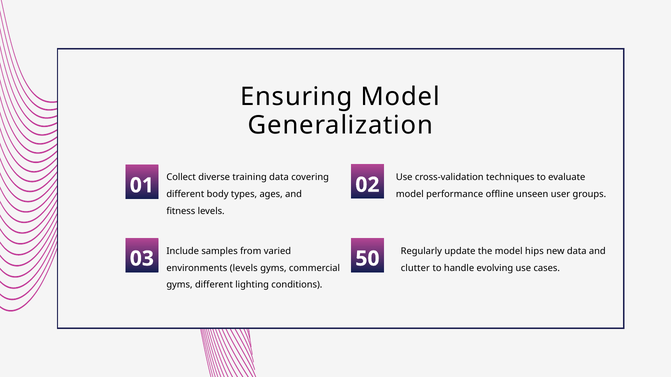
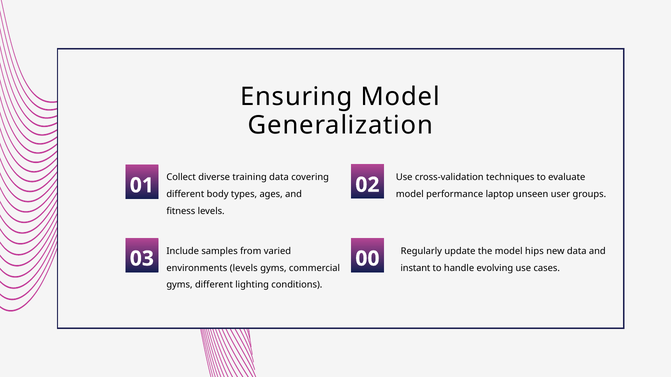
offline: offline -> laptop (500, 194)
50: 50 -> 00 (367, 259)
clutter: clutter -> instant (415, 268)
